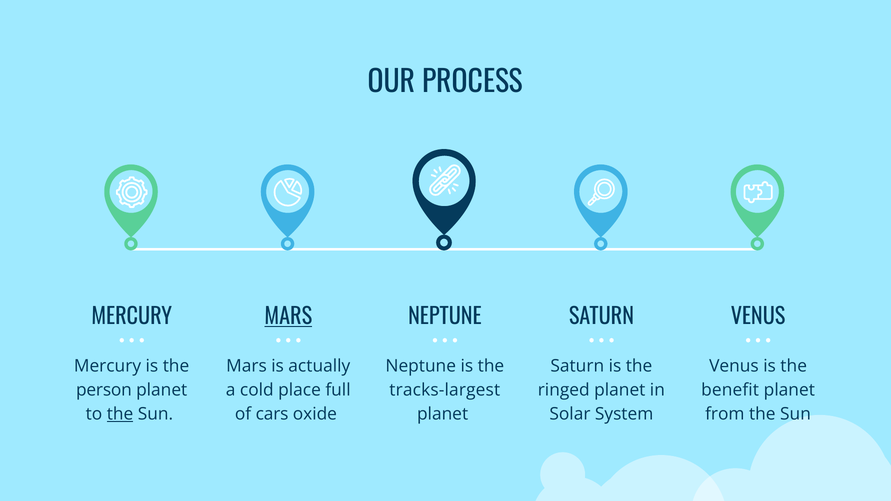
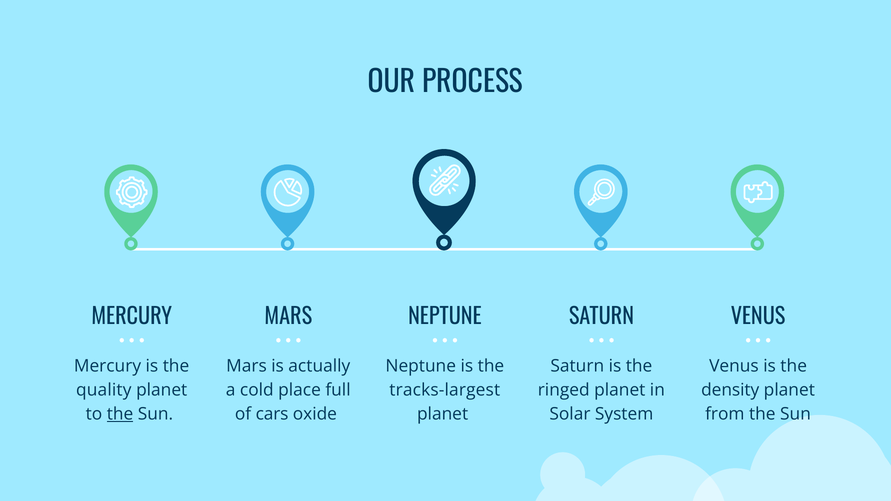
MARS underline: present -> none (288, 317)
person: person -> quality (104, 390)
benefit: benefit -> density (730, 390)
